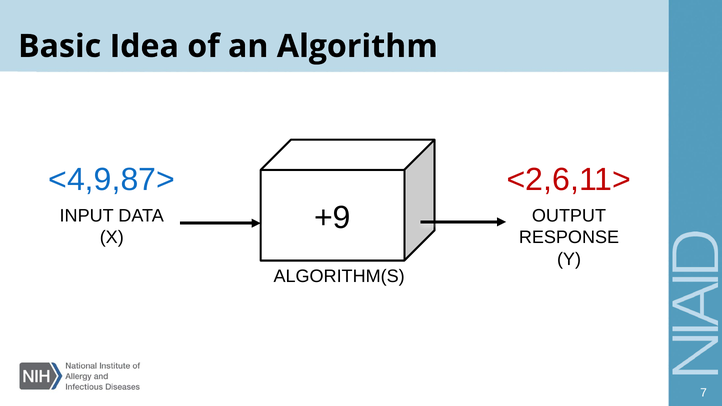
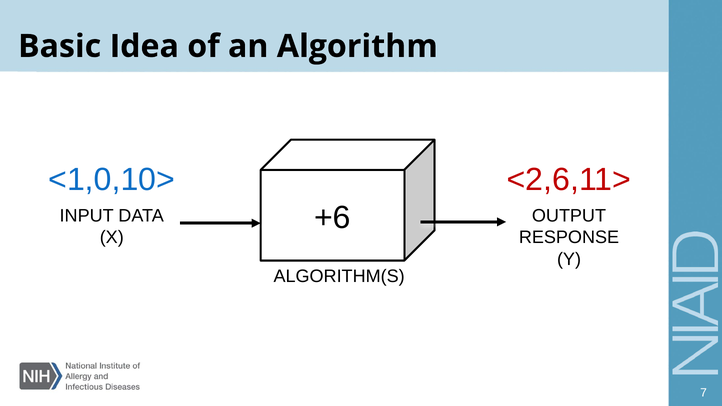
<4,9,87>: <4,9,87> -> <1,0,10> (112, 180)
+9: +9 -> +6 (332, 218)
